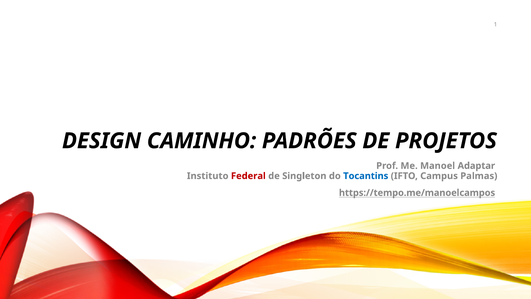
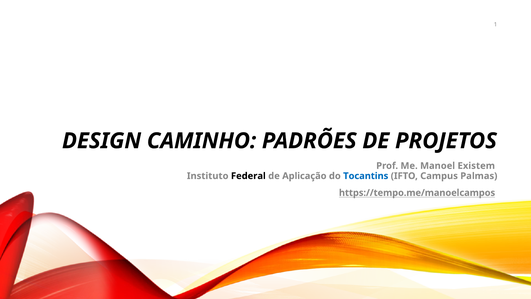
Adaptar: Adaptar -> Existem (476, 166)
Federal colour: red -> black (248, 176)
Singleton: Singleton -> Aplicação (304, 176)
